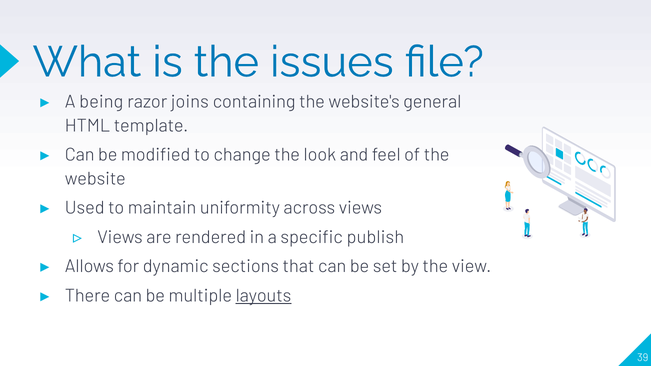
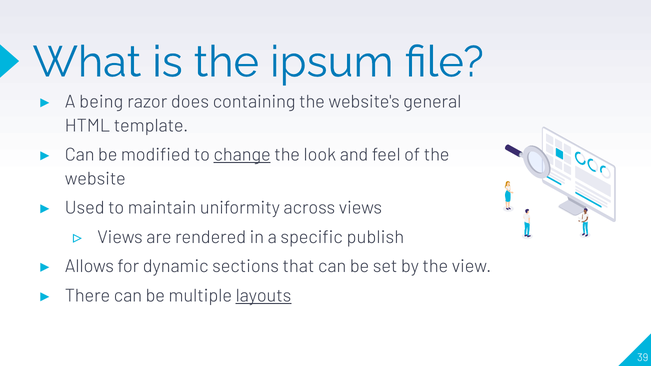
issues: issues -> ipsum (332, 62)
joins: joins -> does (190, 102)
change underline: none -> present (242, 155)
